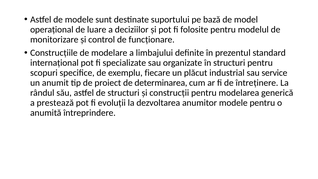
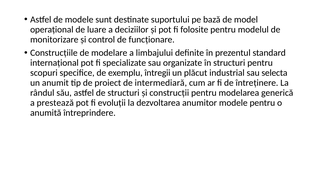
fiecare: fiecare -> întregii (157, 73)
service: service -> selecta (274, 73)
determinarea: determinarea -> intermediară (161, 83)
